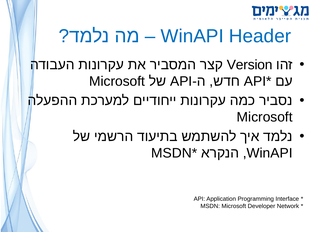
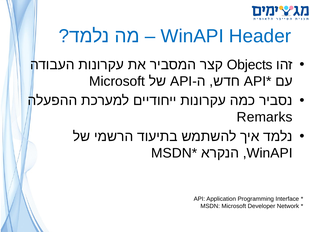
Version: Version -> Objects (250, 65)
Microsoft: Microsoft -> Remarks (265, 117)
